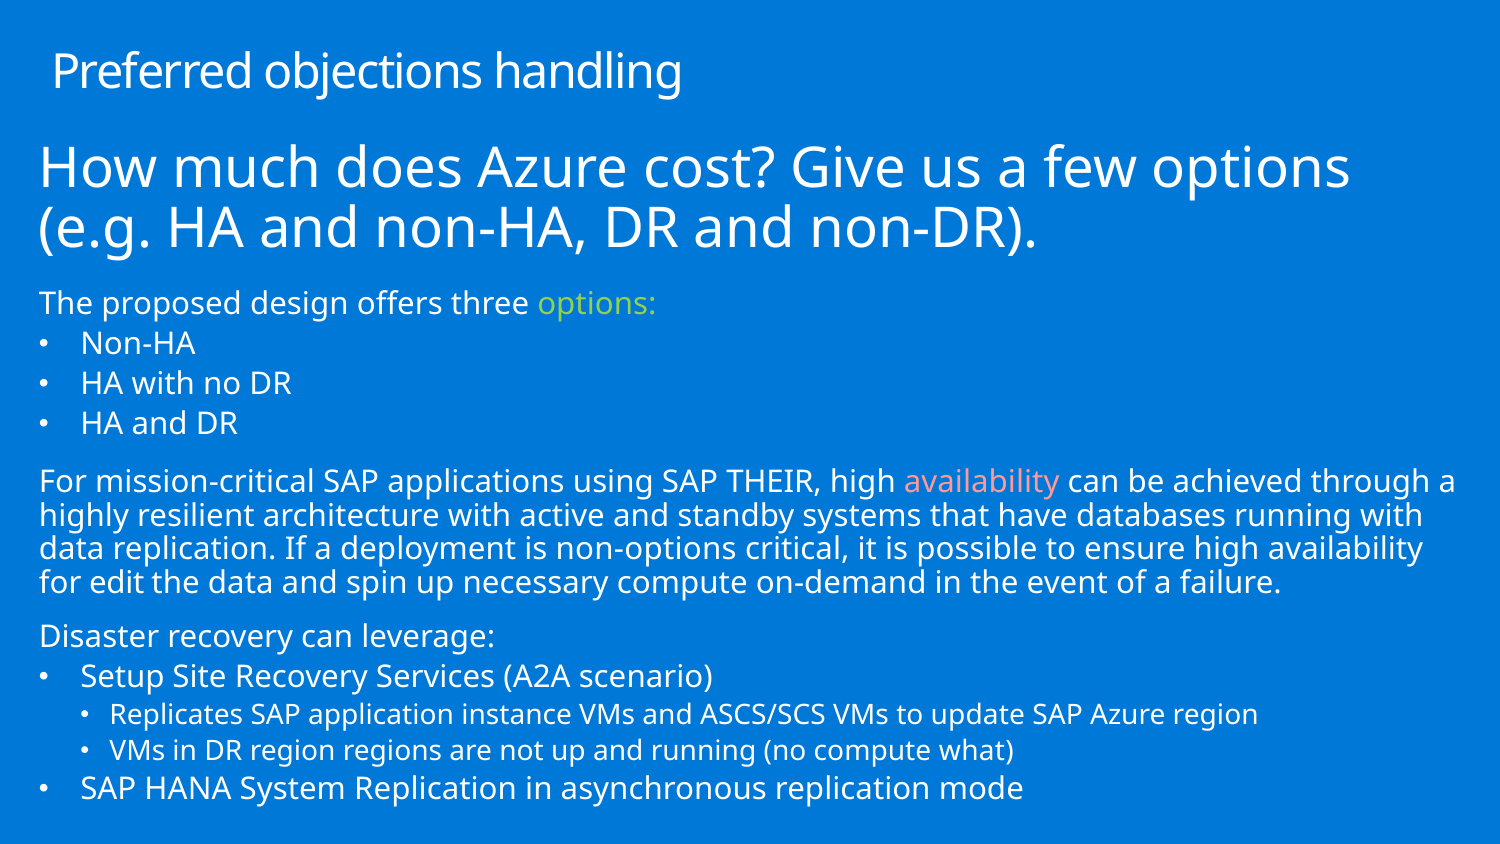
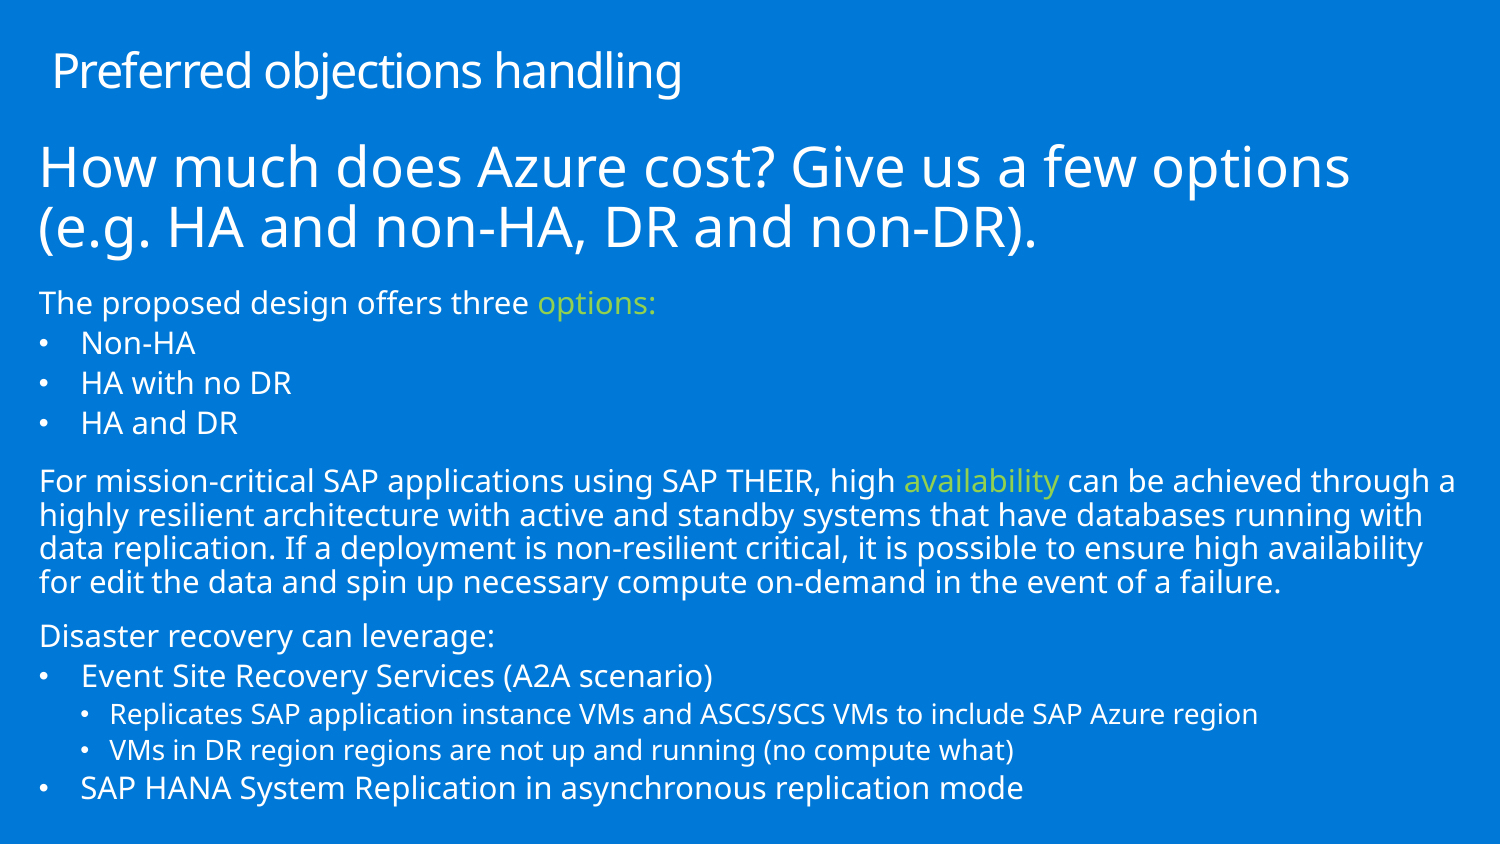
availability colour: pink -> light green (982, 482)
non-options: non-options -> non-resilient (646, 549)
Setup: Setup -> Event (122, 677)
update: update -> include (978, 715)
